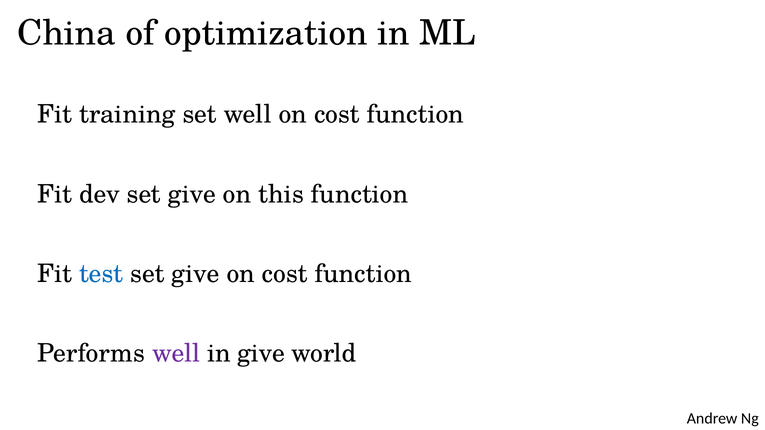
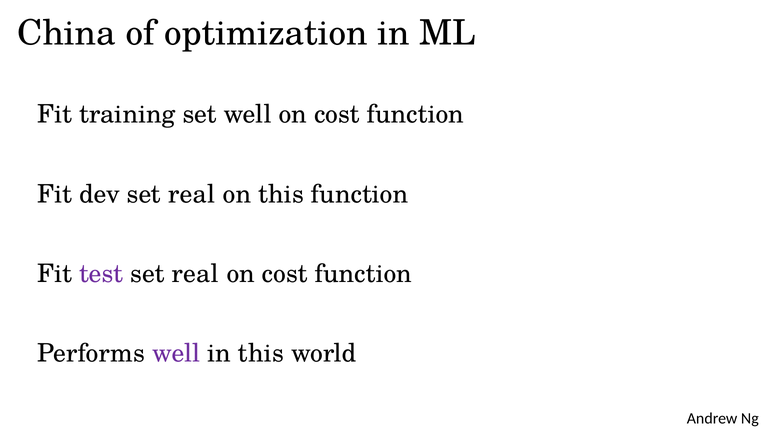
dev set give: give -> real (192, 194)
test colour: blue -> purple (101, 274)
give: give -> real (195, 274)
in give: give -> this (261, 354)
